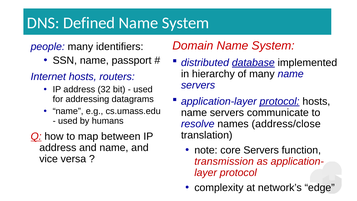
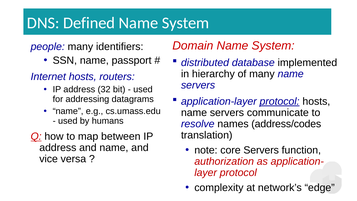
database underline: present -> none (253, 63)
address/close: address/close -> address/codes (286, 124)
transmission: transmission -> authorization (224, 161)
